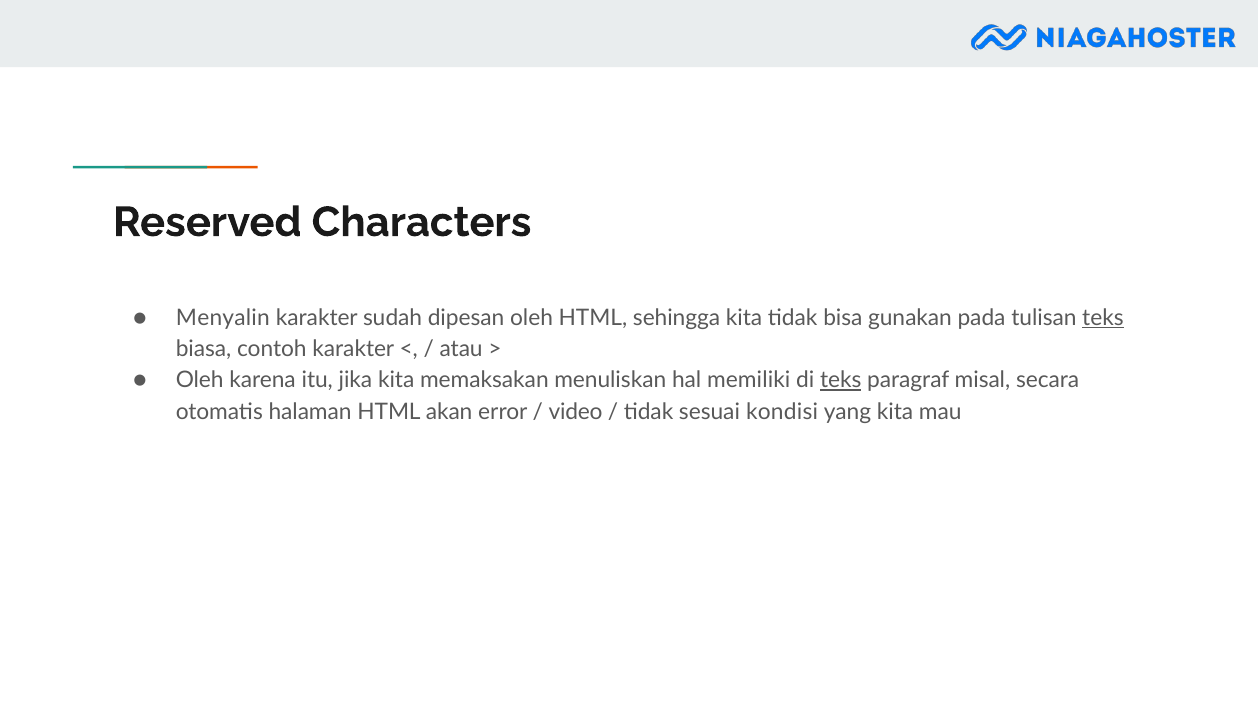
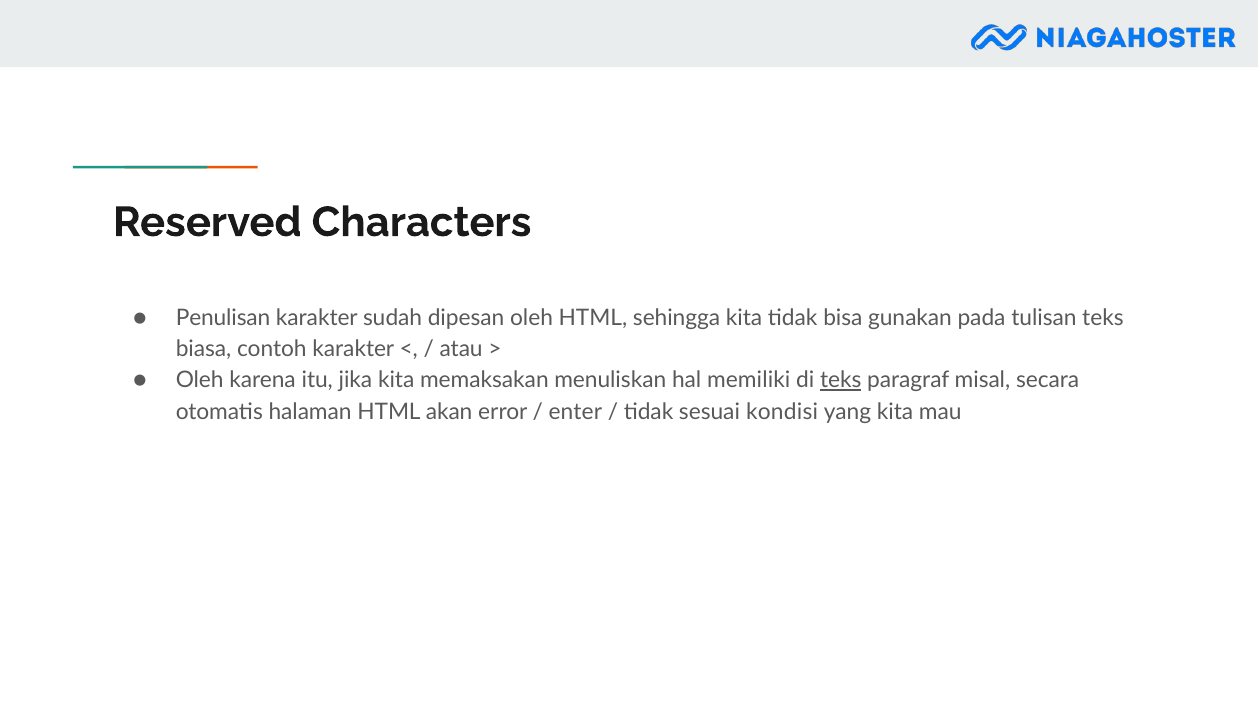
Menyalin: Menyalin -> Penulisan (223, 318)
teks underline: present -> none (1103, 318)
video: video -> enter (575, 411)
